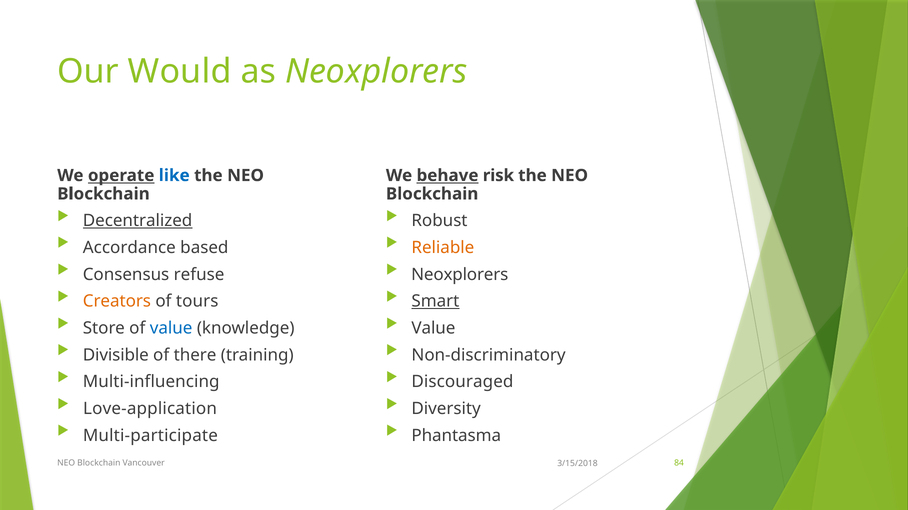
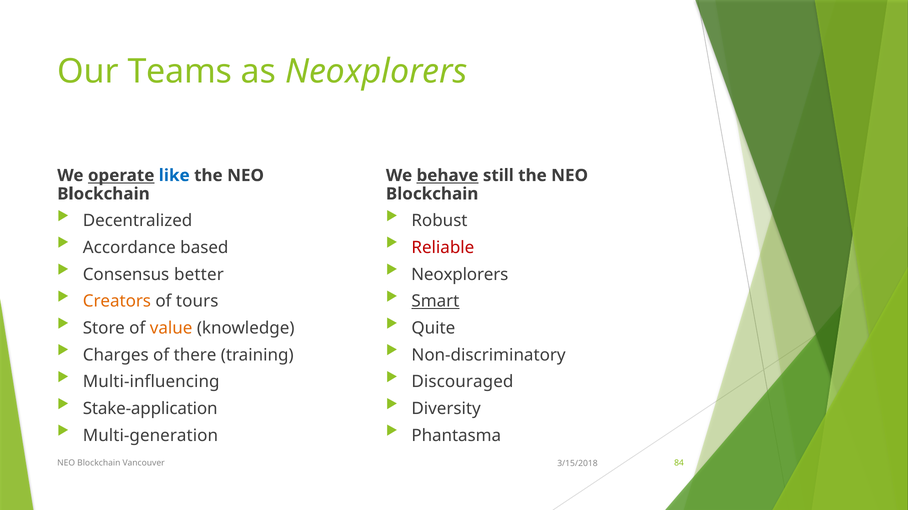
Would: Would -> Teams (180, 72)
risk: risk -> still (498, 176)
Decentralized underline: present -> none (138, 221)
Reliable colour: orange -> red (443, 248)
refuse: refuse -> better (199, 275)
value colour: blue -> orange (171, 329)
Value: Value -> Quite (433, 329)
Divisible: Divisible -> Charges (116, 355)
Love-application: Love-application -> Stake-application (150, 409)
Multi-participate: Multi-participate -> Multi-generation (150, 436)
